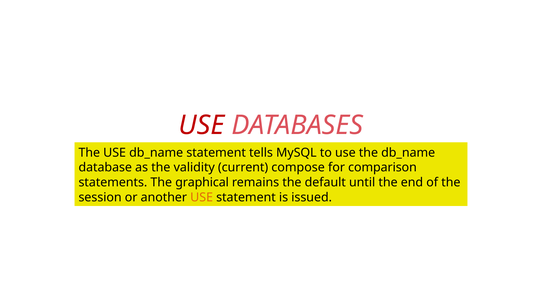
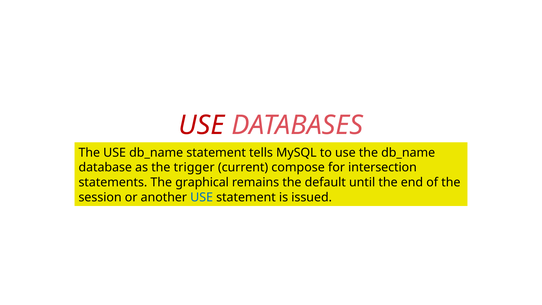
validity: validity -> trigger (194, 168)
comparison: comparison -> intersection (382, 168)
USE colour: orange -> blue (202, 197)
